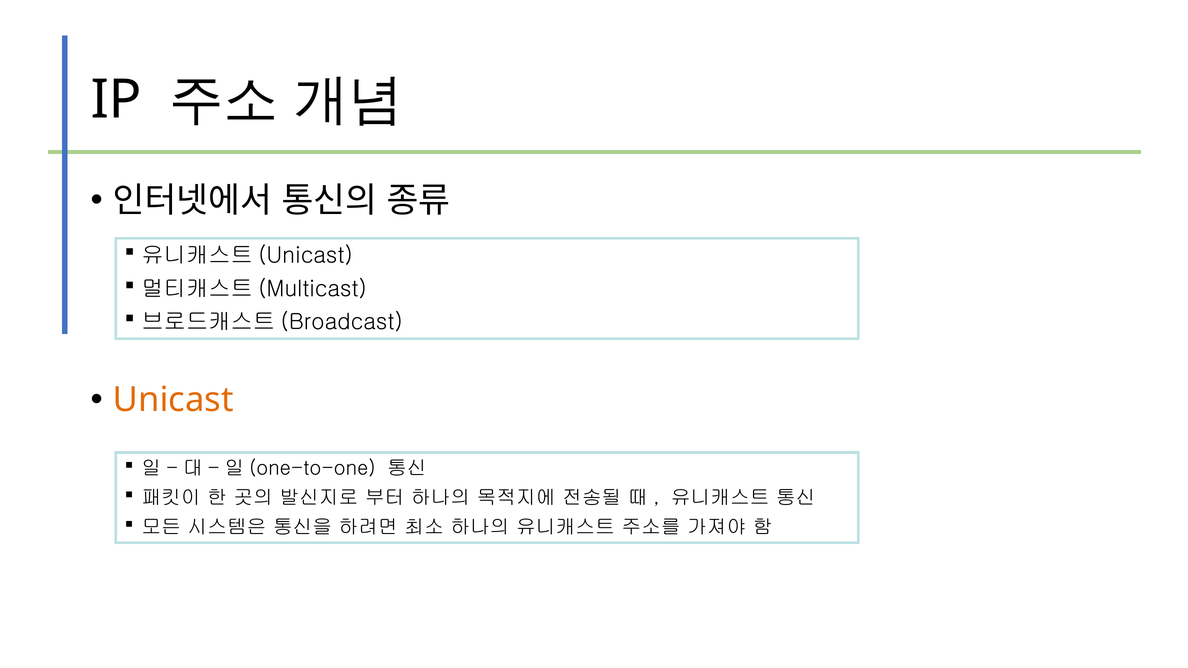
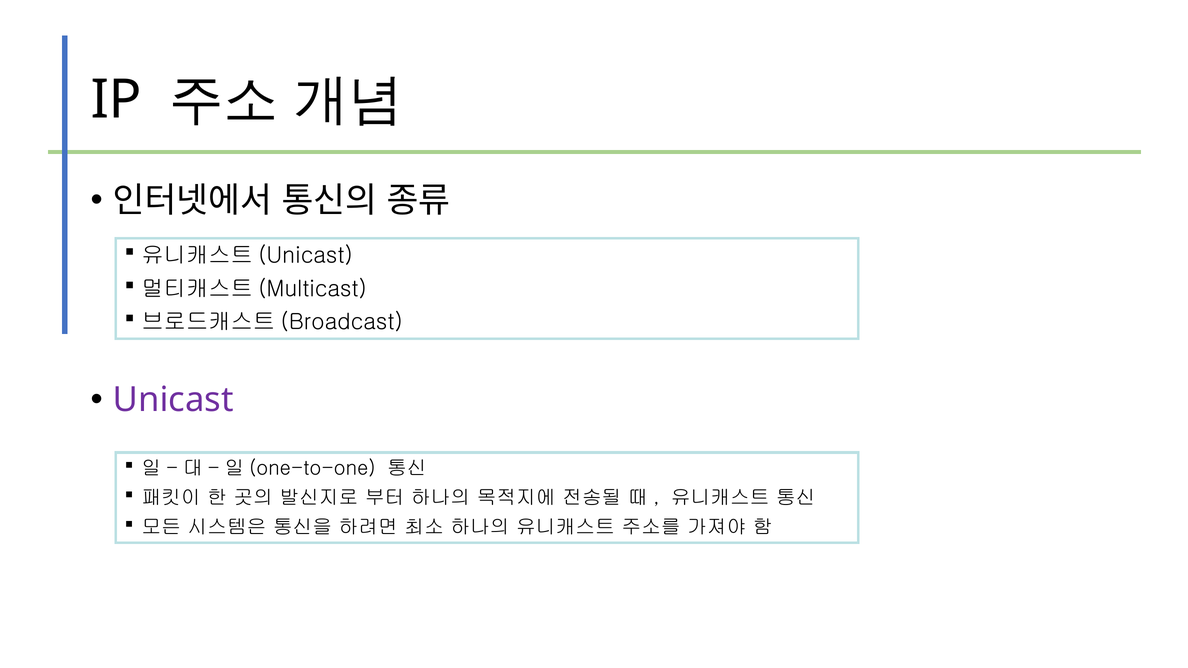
Unicast colour: orange -> purple (173, 400)
